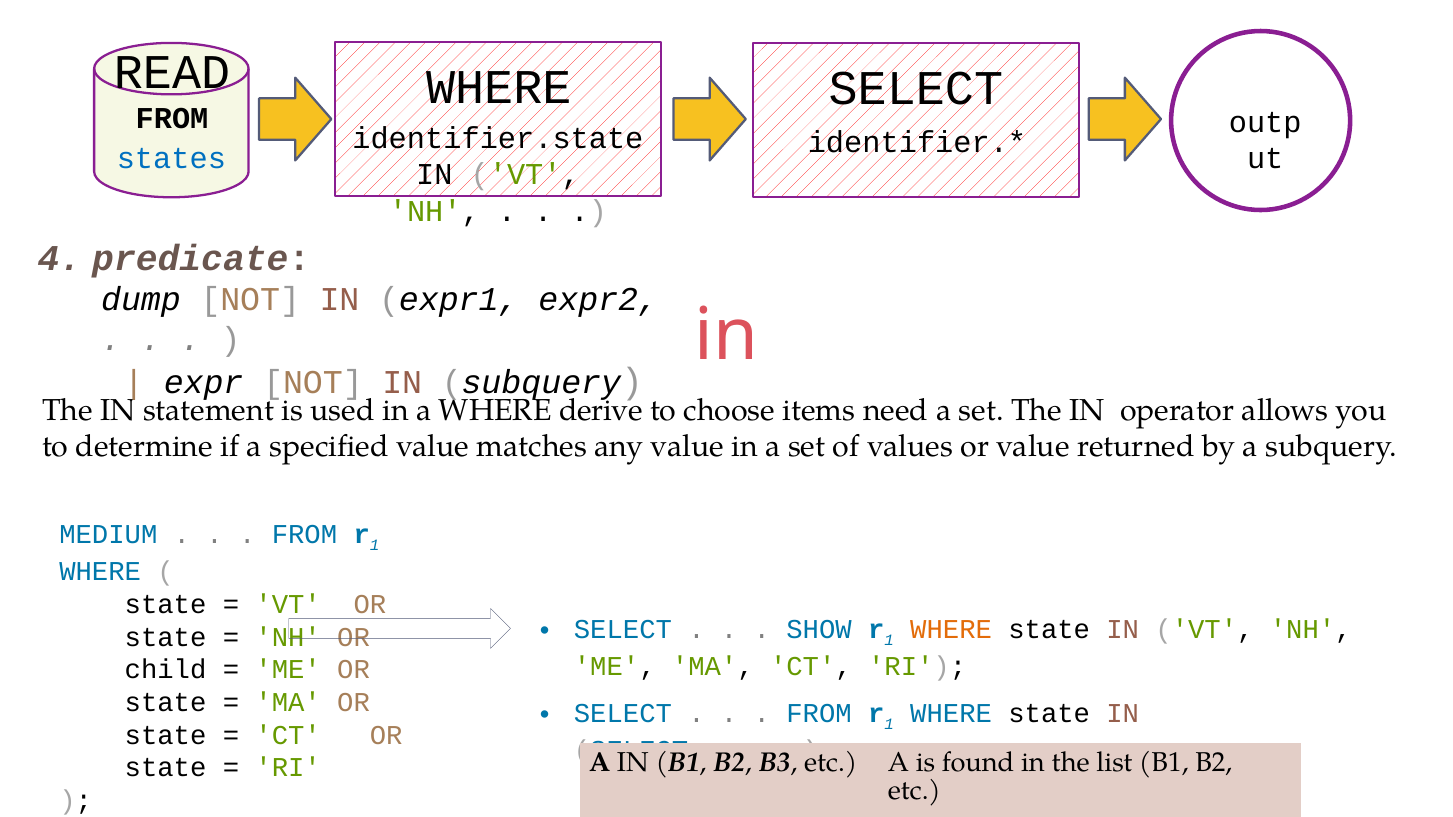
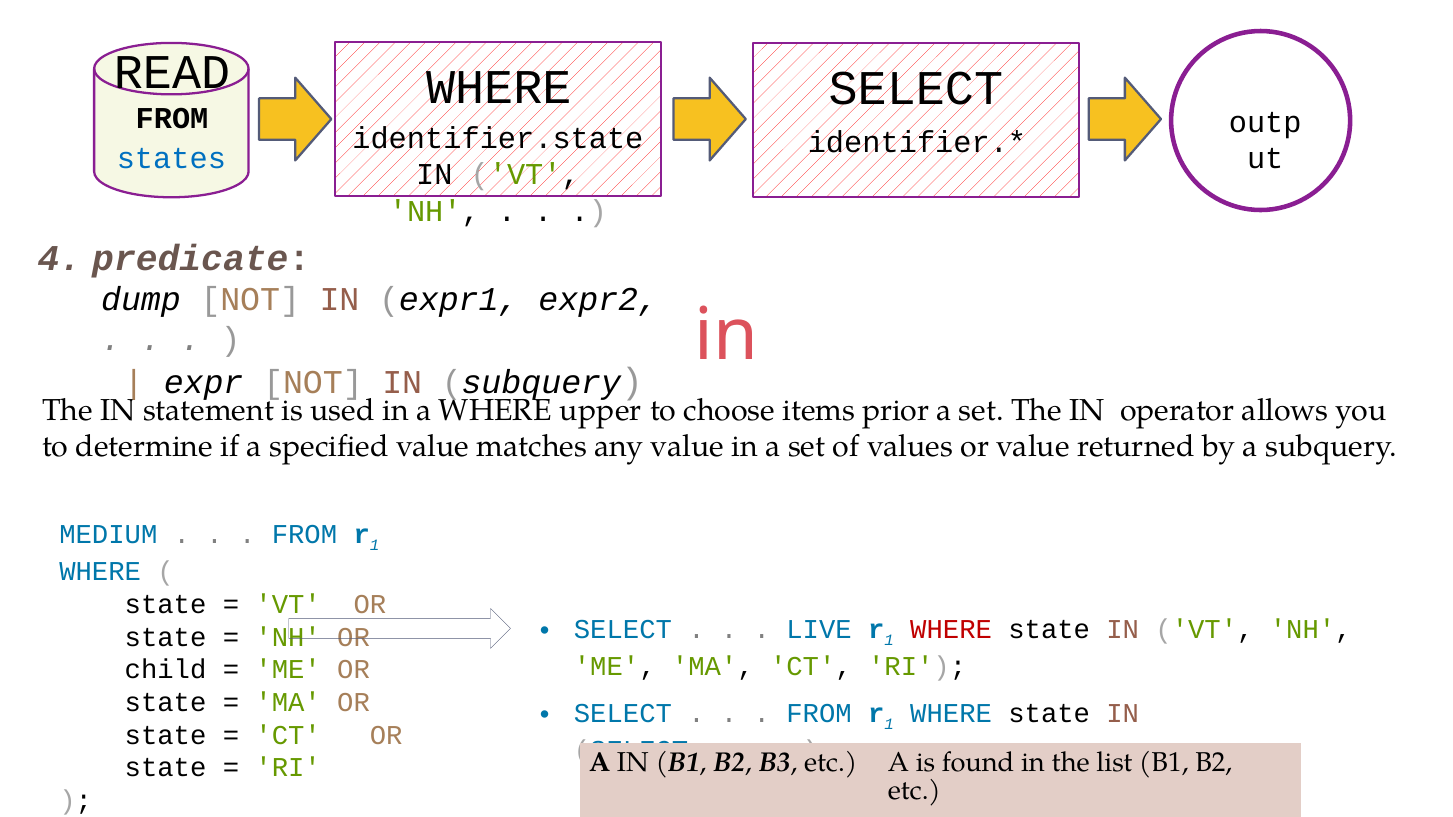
derive: derive -> upper (601, 410)
need: need -> prior (896, 410)
SHOW: SHOW -> LIVE (819, 630)
WHERE colour: orange -> red (951, 630)
